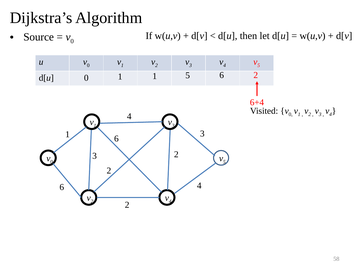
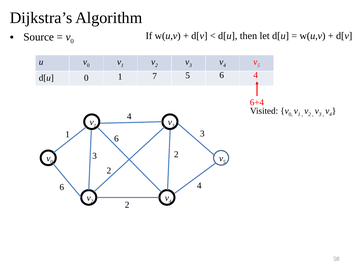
5 6 2: 2 -> 4 (256, 75)
1 1: 1 -> 7 (155, 76)
